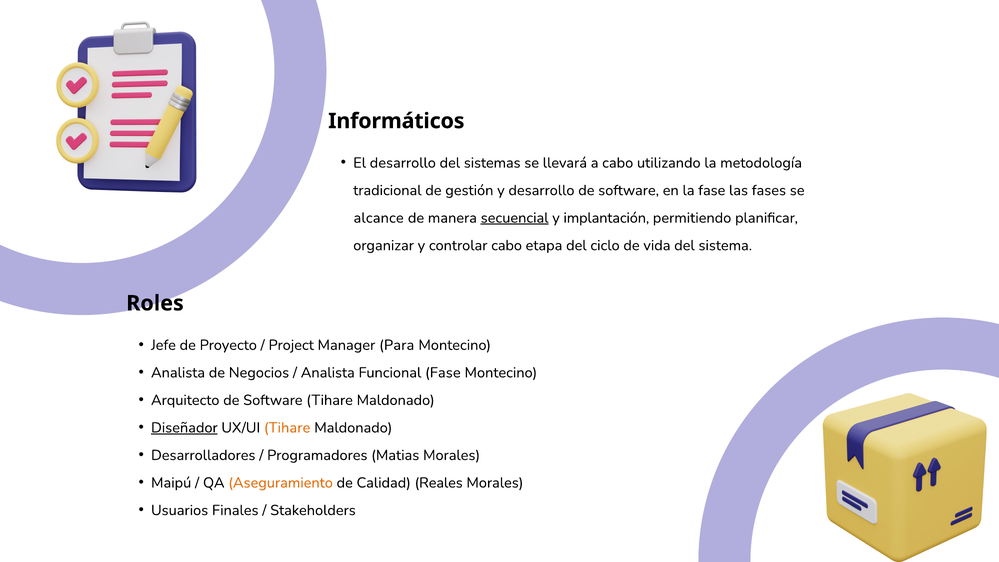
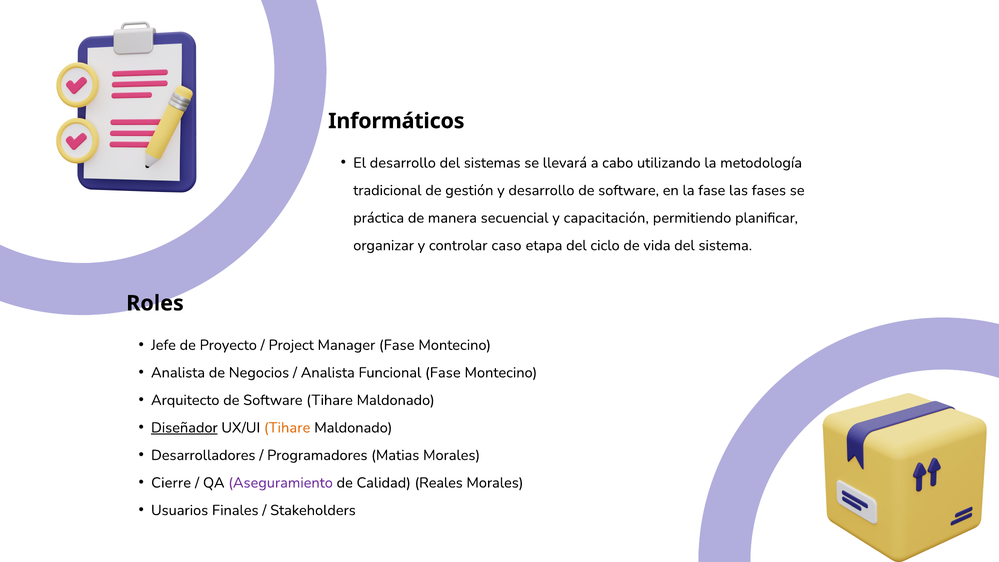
alcance: alcance -> práctica (379, 218)
secuencial underline: present -> none (515, 218)
implantación: implantación -> capacitación (606, 218)
controlar cabo: cabo -> caso (506, 245)
Manager Para: Para -> Fase (397, 345)
Maipú: Maipú -> Cierre (171, 483)
Aseguramiento colour: orange -> purple (281, 483)
